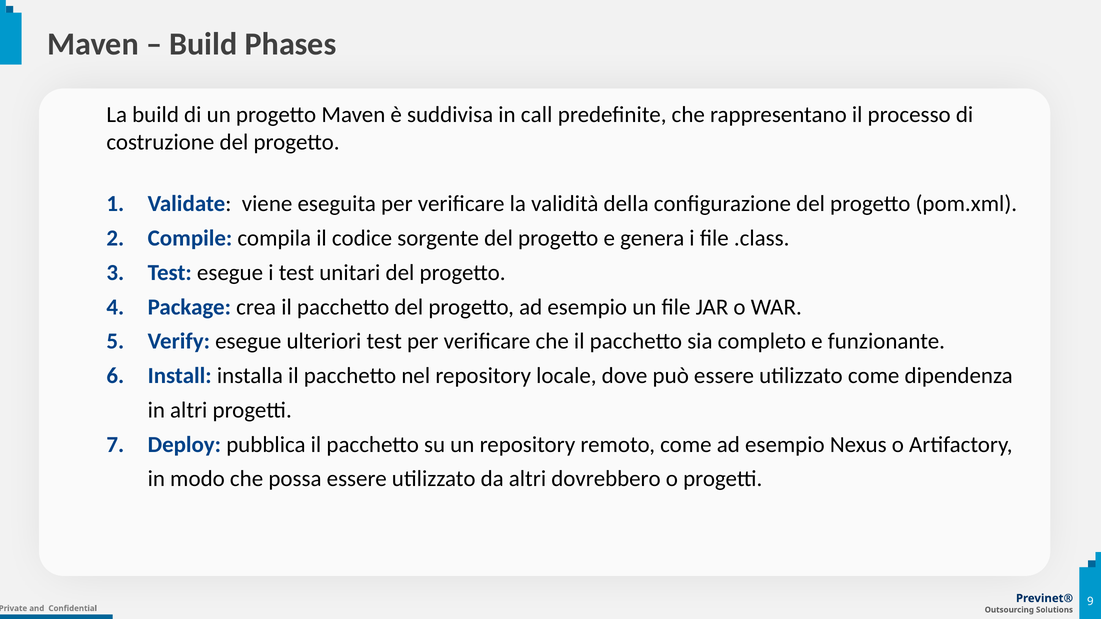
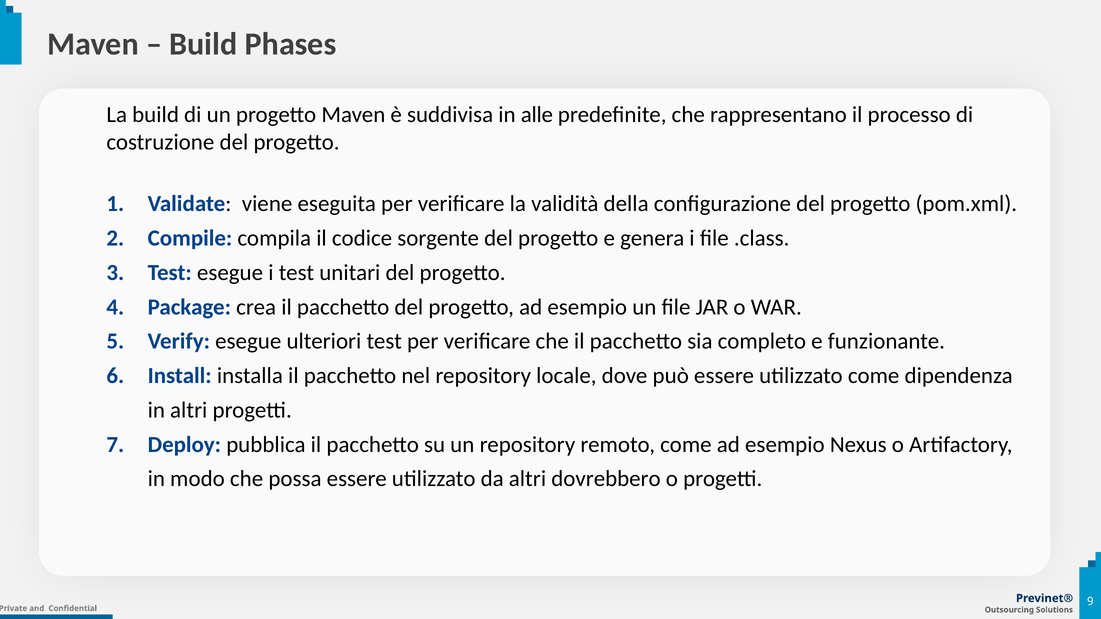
call: call -> alle (537, 114)
